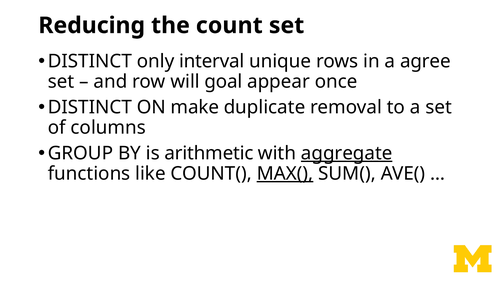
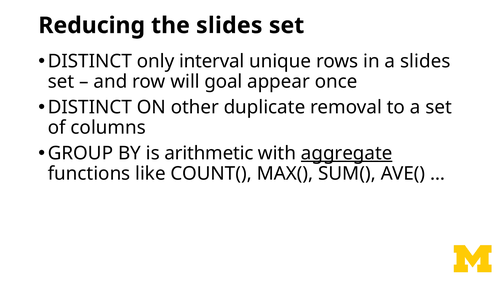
the count: count -> slides (229, 25)
a agree: agree -> slides (425, 61)
make: make -> other (195, 107)
MAX( underline: present -> none (285, 174)
